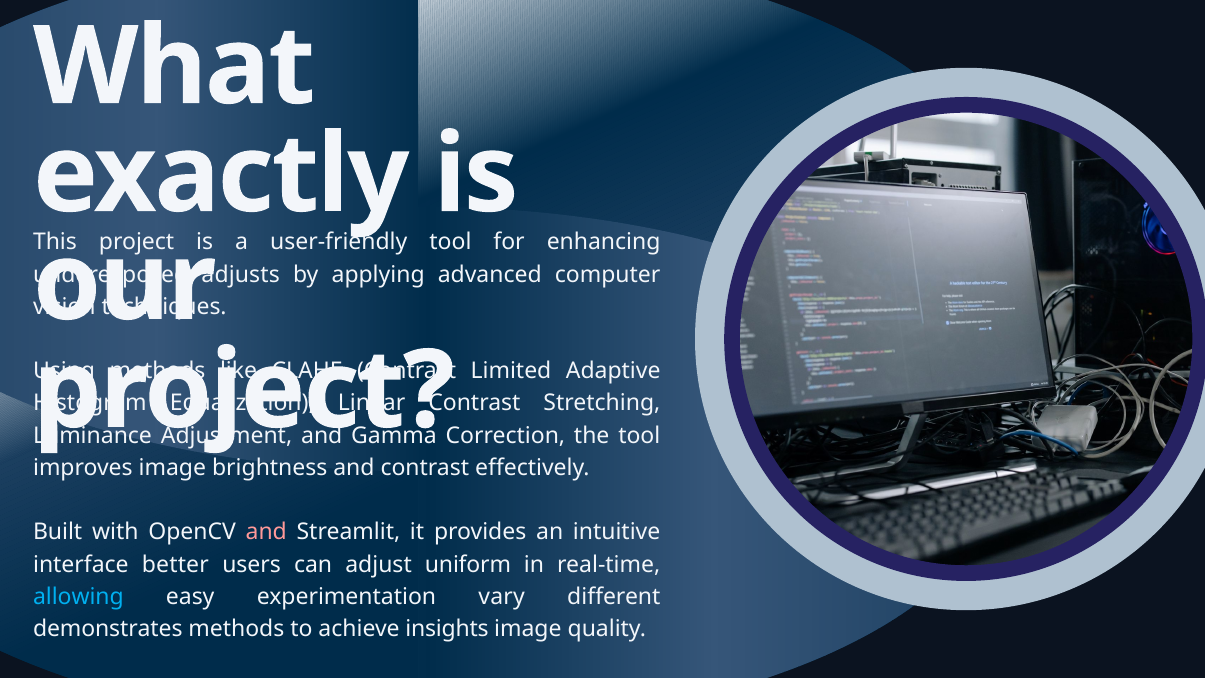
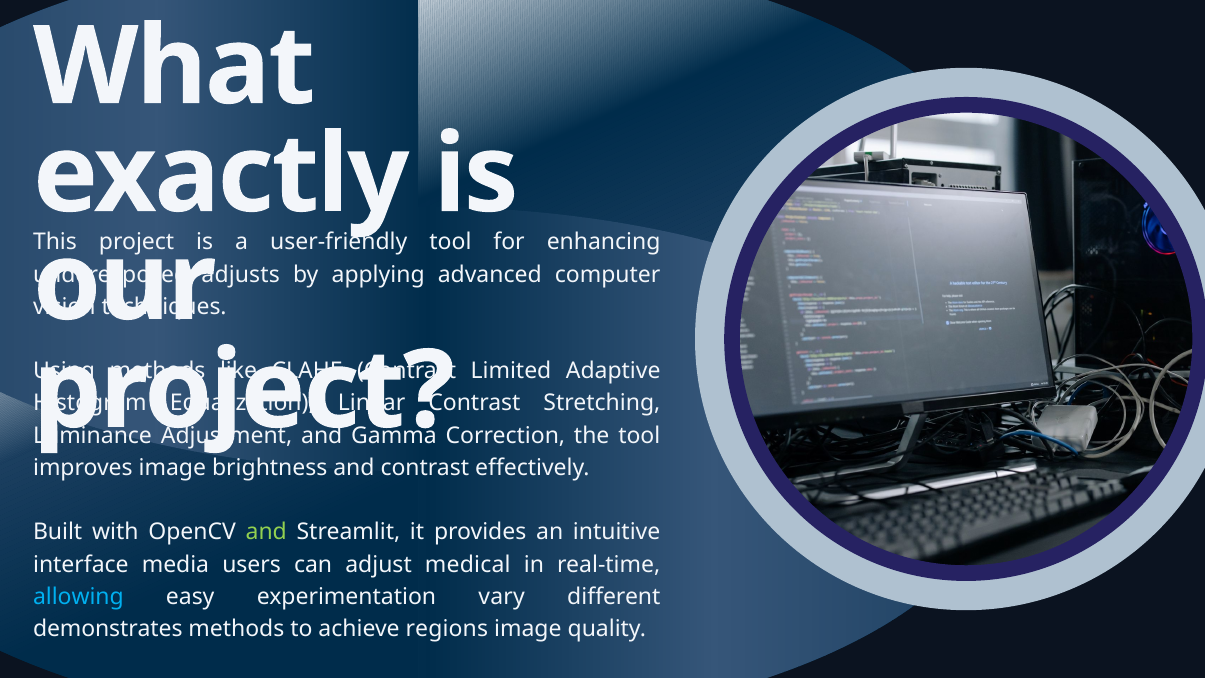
and colour: pink -> light green (266, 532)
better: better -> media (175, 564)
uniform: uniform -> medical (468, 564)
insights: insights -> regions (447, 629)
